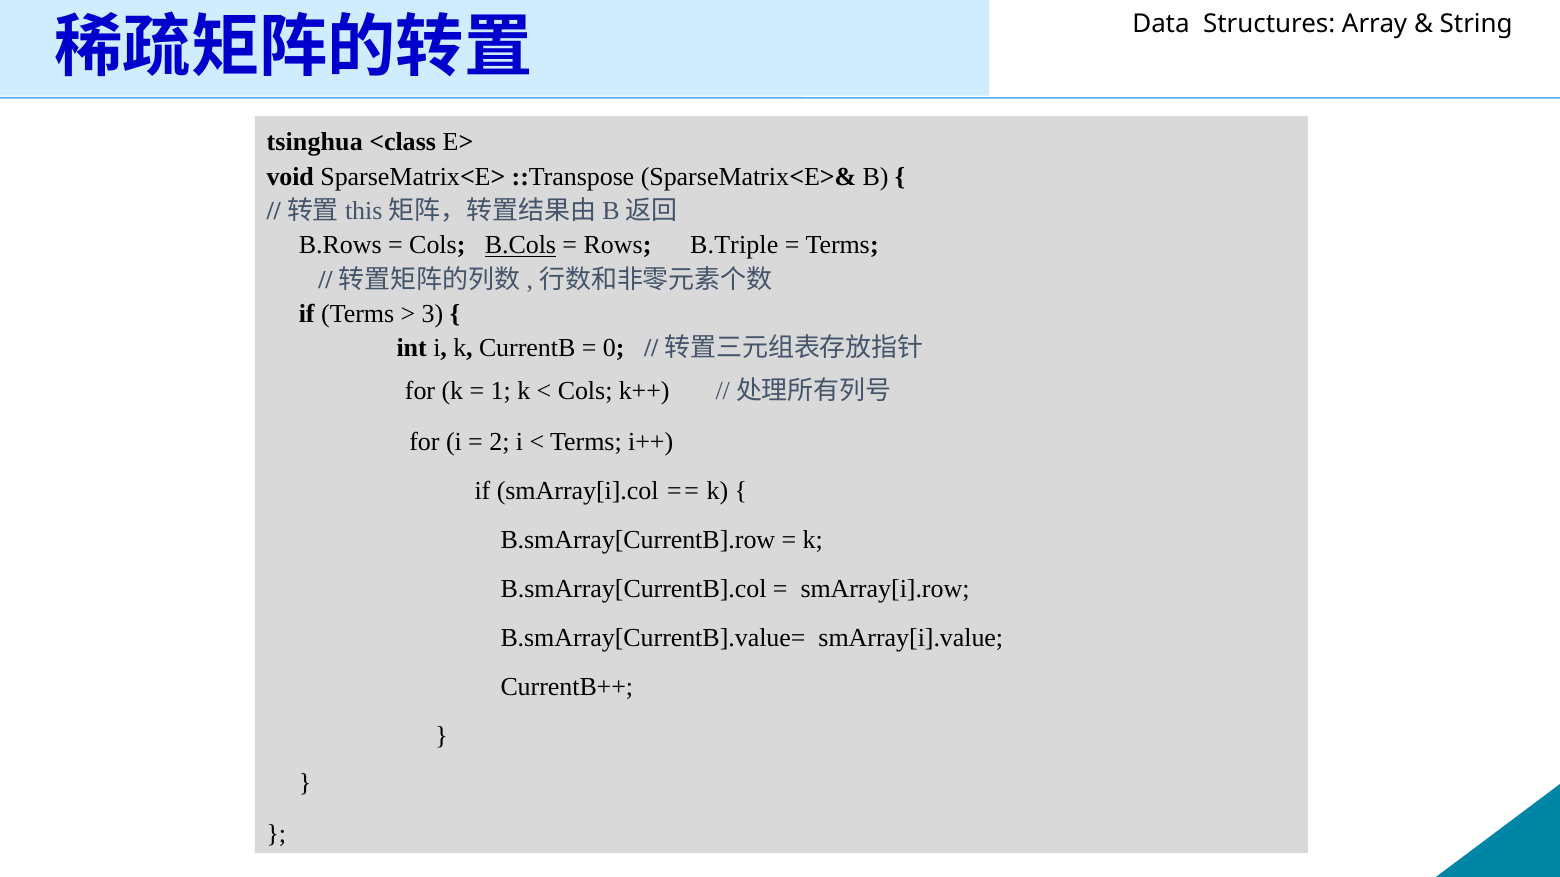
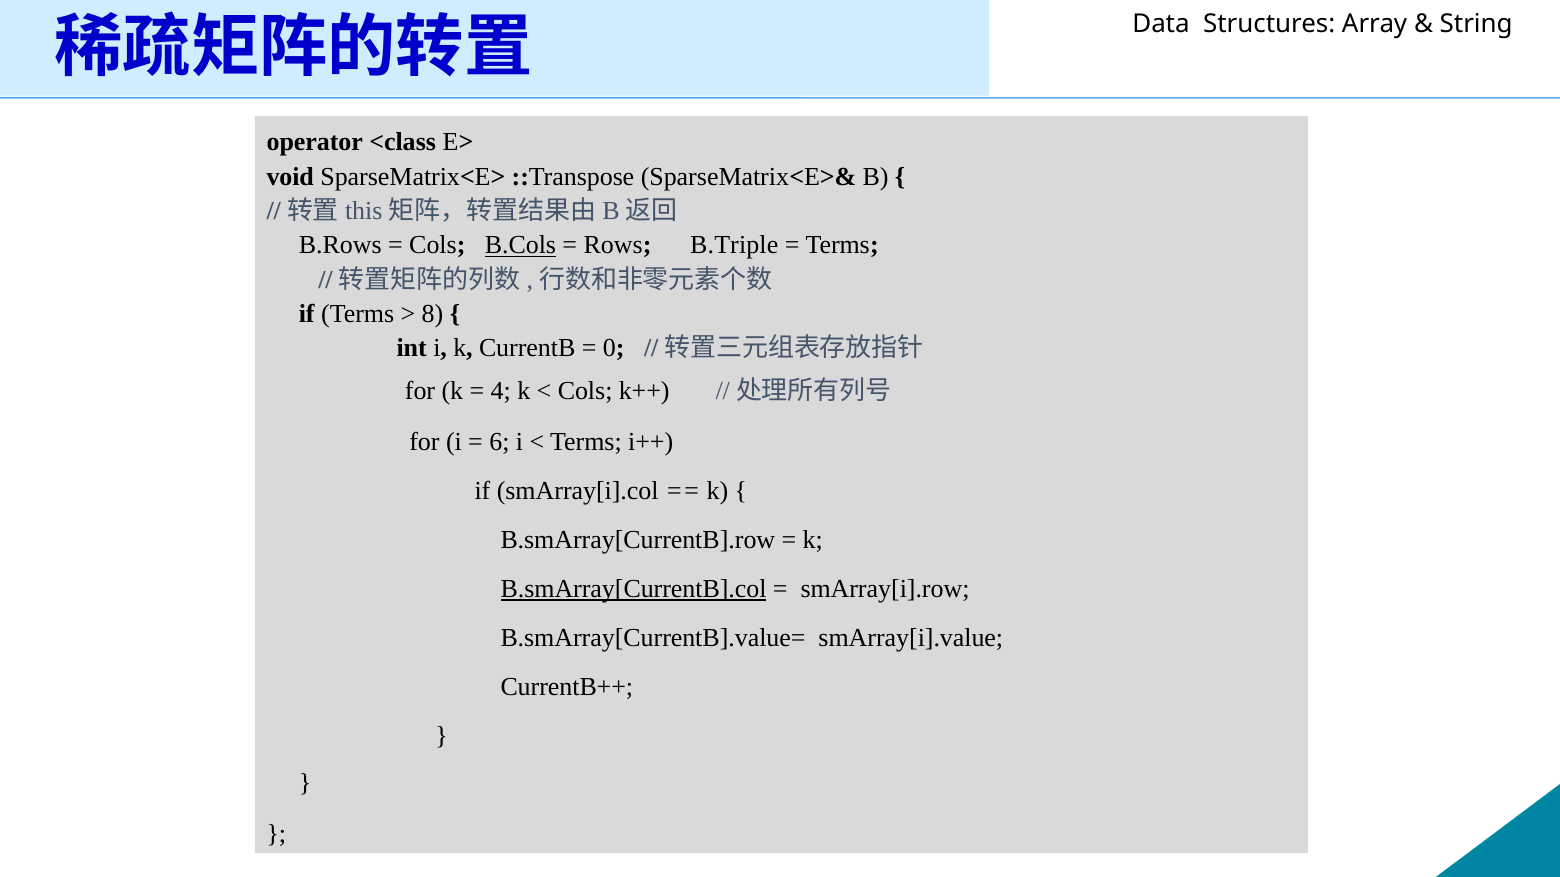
tsinghua: tsinghua -> operator (315, 143)
3: 3 -> 8 (433, 314)
1: 1 -> 4 (501, 392)
2: 2 -> 6 (499, 442)
B.smArray[CurrentB].col underline: none -> present (634, 589)
